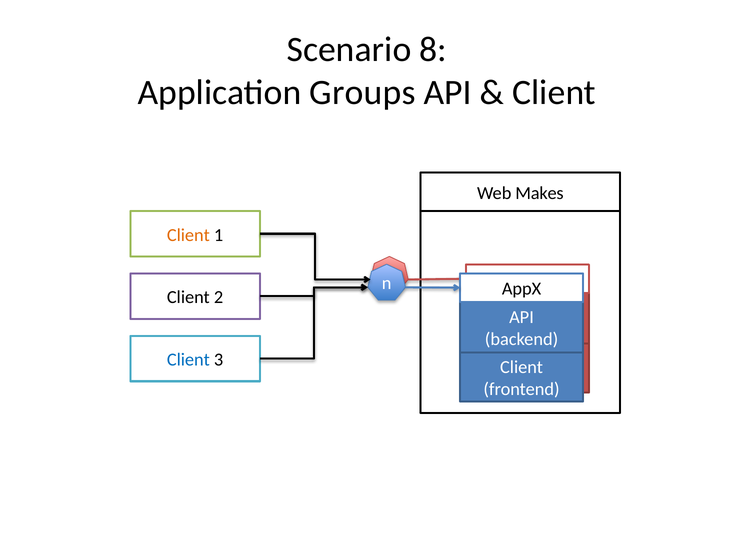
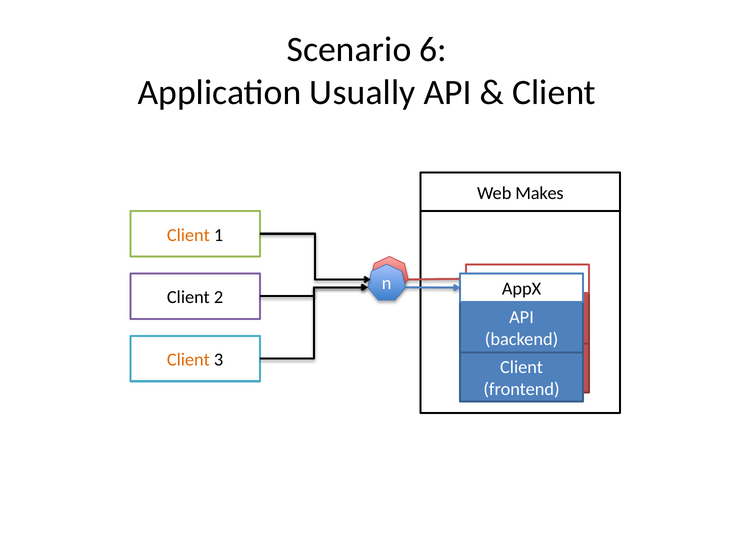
8: 8 -> 6 (433, 50)
Groups: Groups -> Usually (363, 92)
Client colour: blue -> orange (188, 360)
